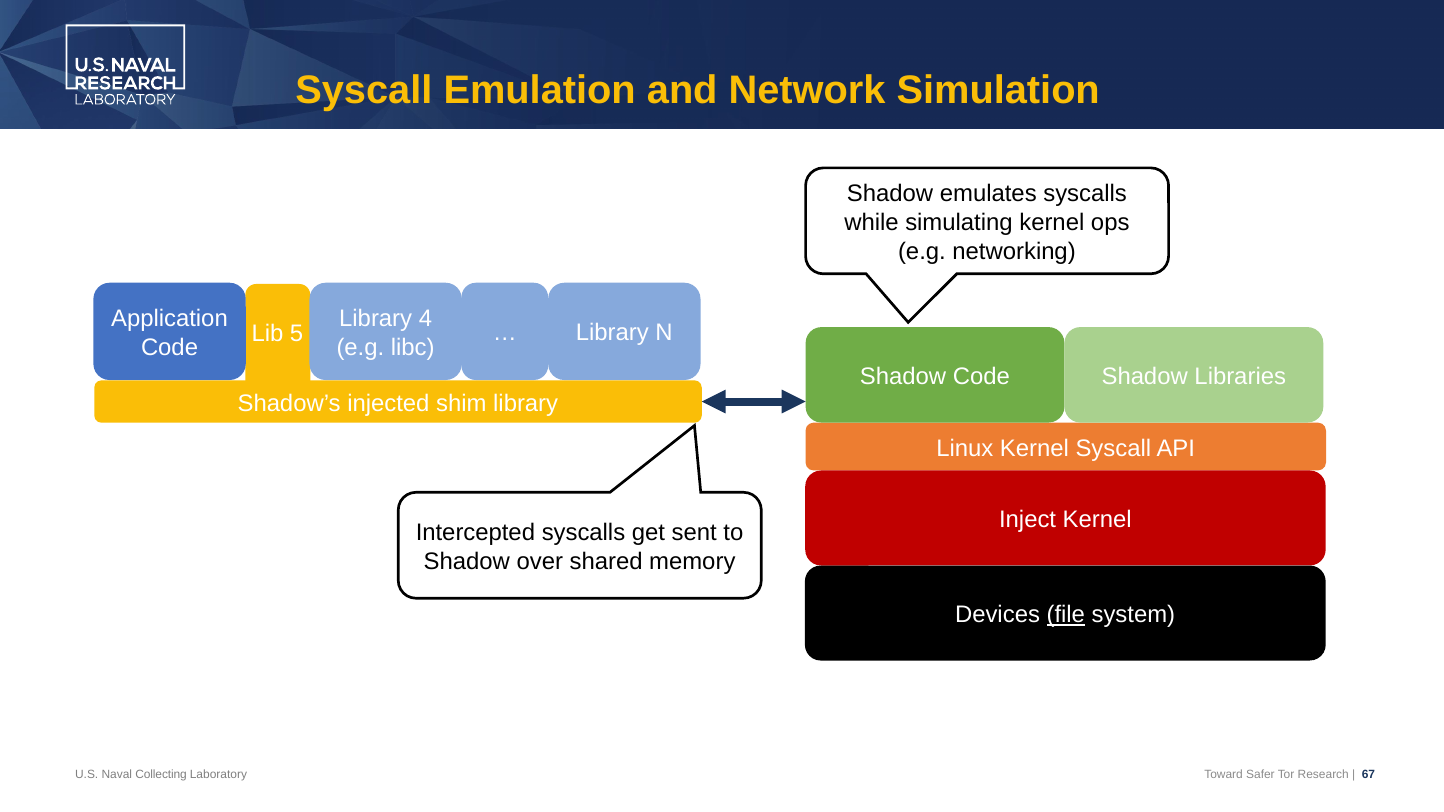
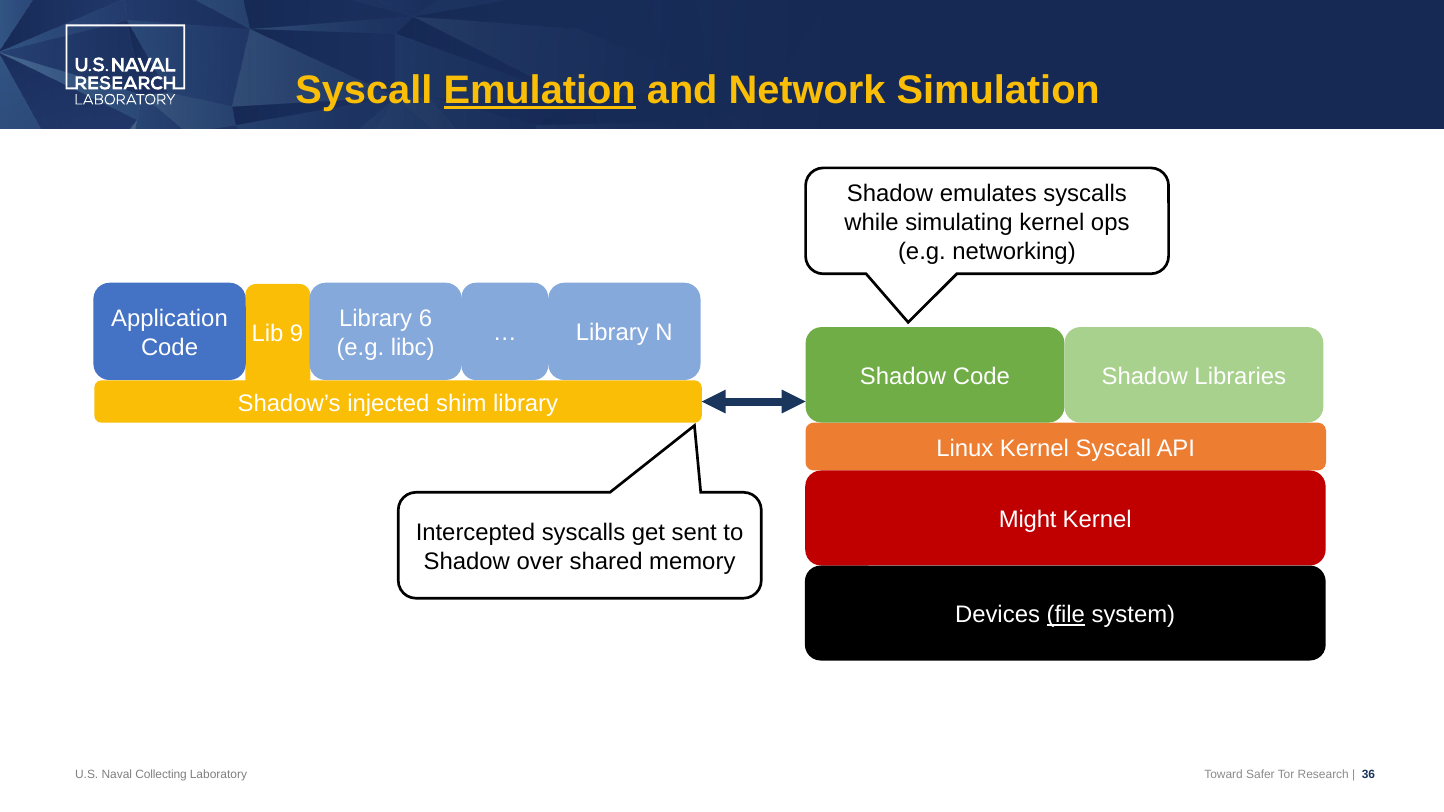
Emulation underline: none -> present (540, 91)
4: 4 -> 6 (425, 319)
5: 5 -> 9 (297, 333)
Inject: Inject -> Might (1028, 520)
67: 67 -> 36 (1368, 775)
